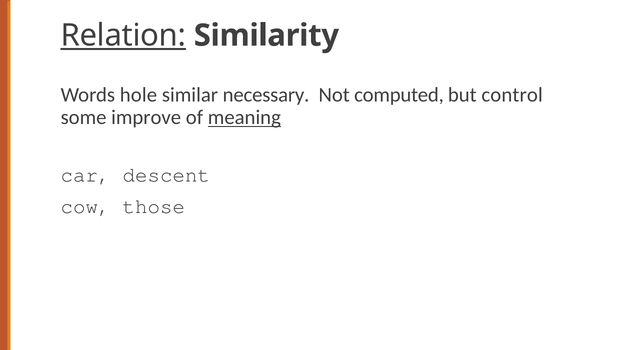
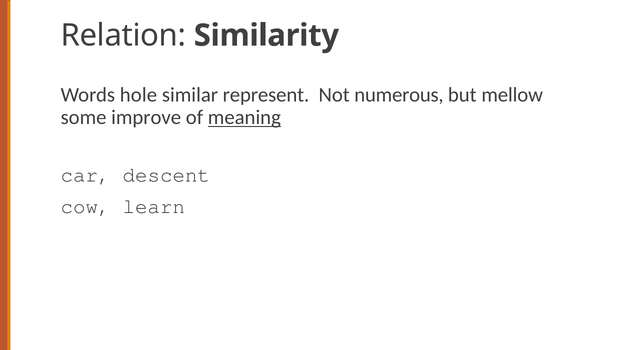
Relation underline: present -> none (123, 35)
necessary: necessary -> represent (266, 95)
computed: computed -> numerous (399, 95)
control: control -> mellow (512, 95)
those: those -> learn (154, 206)
